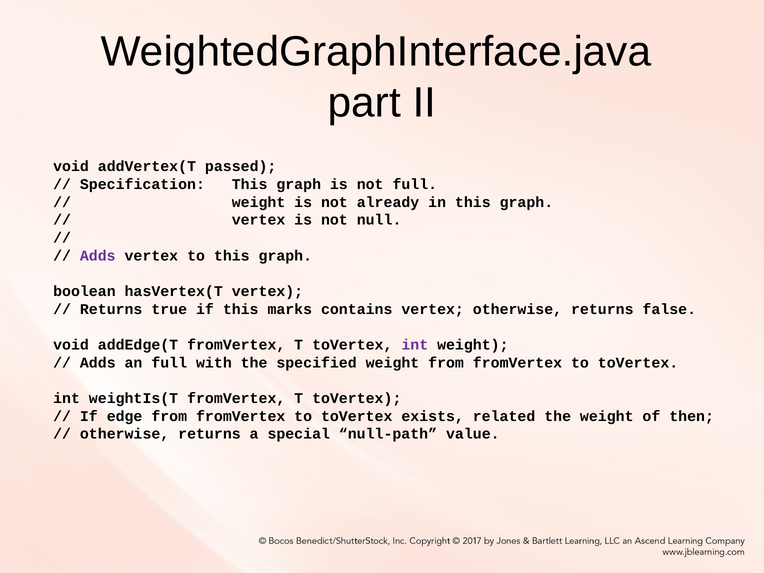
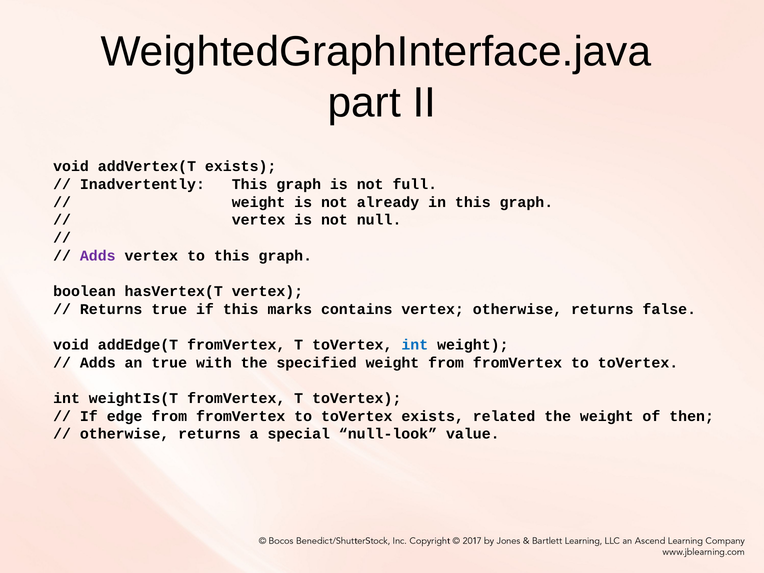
addVertex(T passed: passed -> exists (241, 166)
Specification: Specification -> Inadvertently (142, 184)
int colour: purple -> blue (415, 345)
an full: full -> true (169, 363)
null-path: null-path -> null-look (388, 434)
